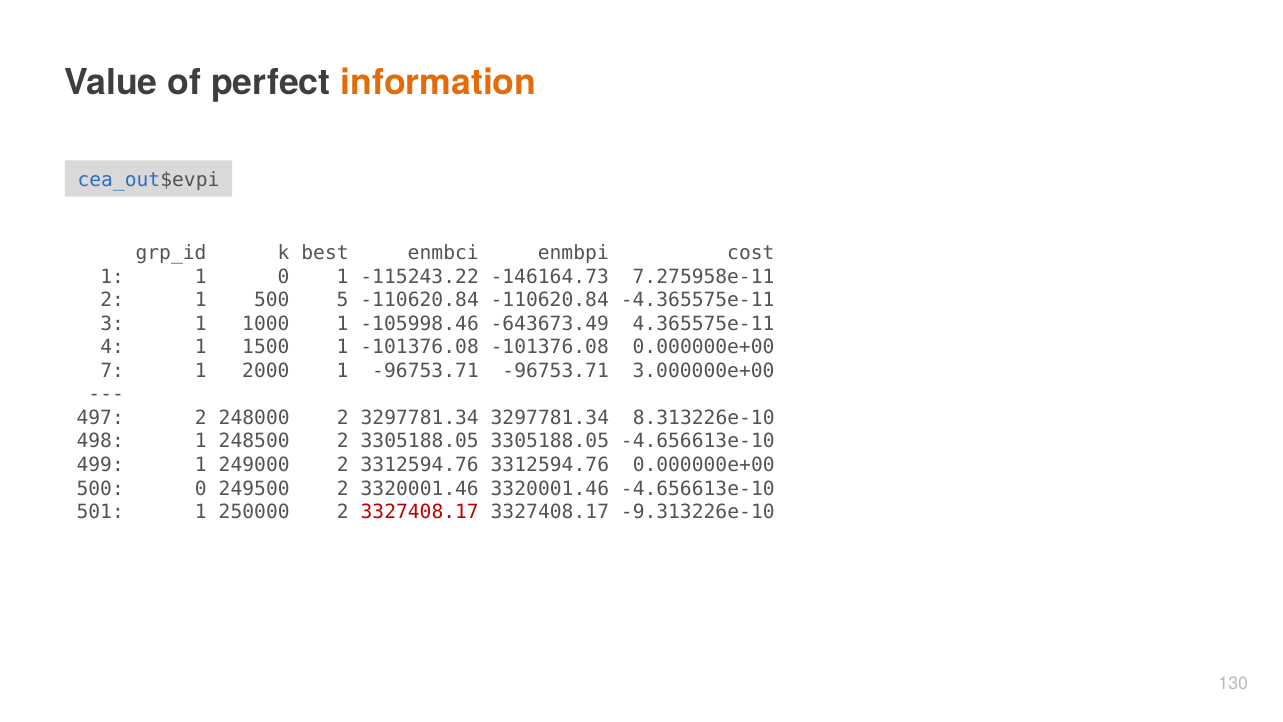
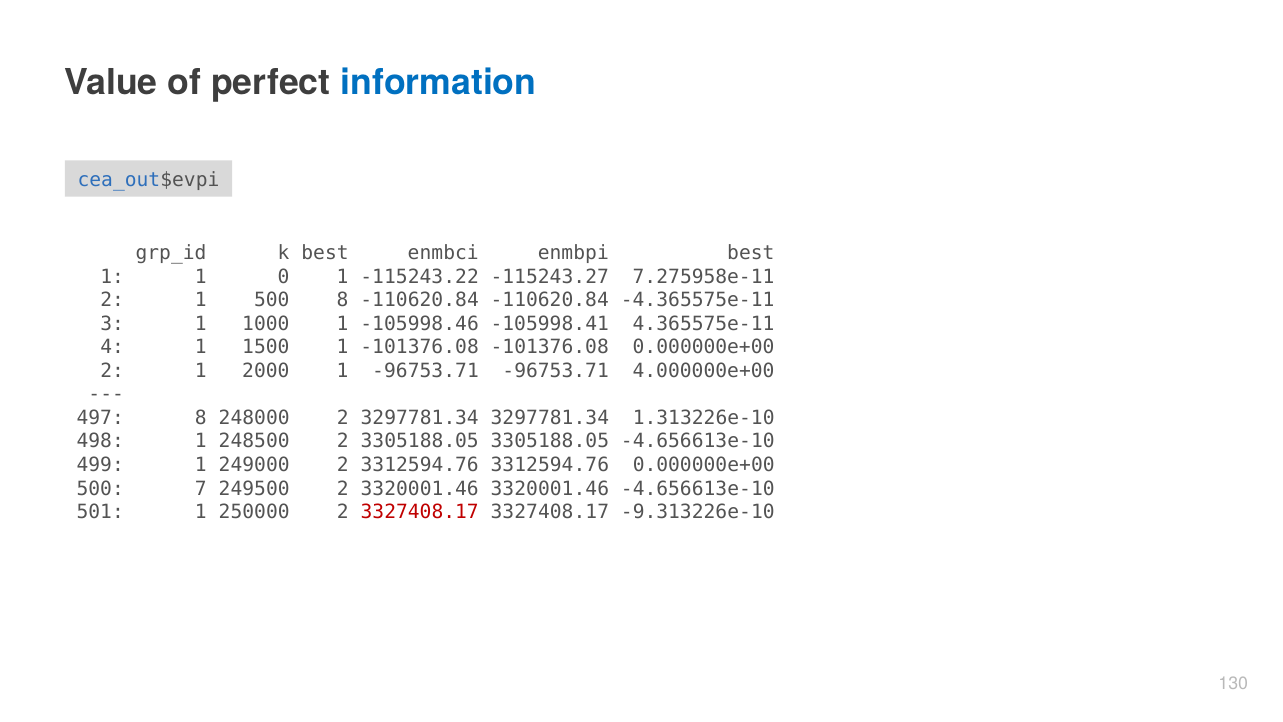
information colour: orange -> blue (439, 83)
enmbpi cost: cost -> best (751, 253)
-146164.73: -146164.73 -> -115243.27 (550, 277)
500 5: 5 -> 8 (343, 300)
-643673.49: -643673.49 -> -105998.41 (550, 324)
7: 7 -> 2 (112, 371)
3.000000e+00: 3.000000e+00 -> 4.000000e+00 (704, 371)
497 2: 2 -> 8 (201, 418)
8.313226e-10: 8.313226e-10 -> 1.313226e-10 (704, 418)
500 0: 0 -> 7 (201, 488)
